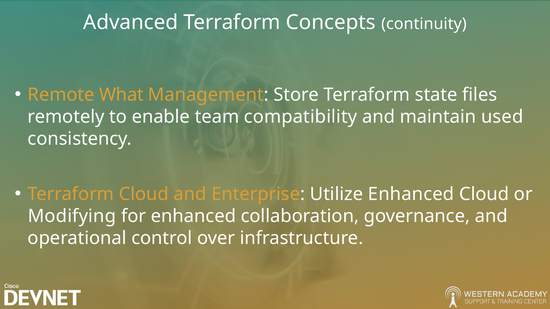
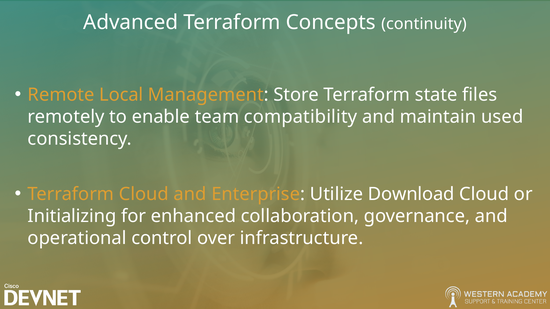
What: What -> Local (121, 95)
Utilize Enhanced: Enhanced -> Download (411, 194)
Modifying: Modifying -> Initializing (72, 216)
